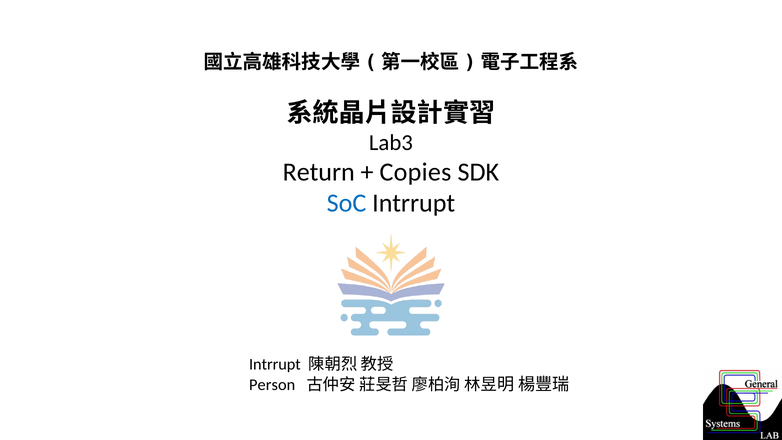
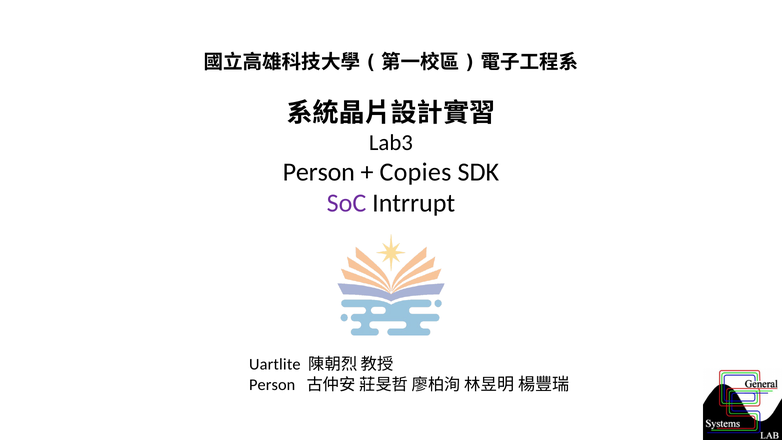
Return: Return -> Person (319, 172)
SoC colour: blue -> purple (346, 203)
Intrrupt: Intrrupt -> Uartlite (275, 364)
